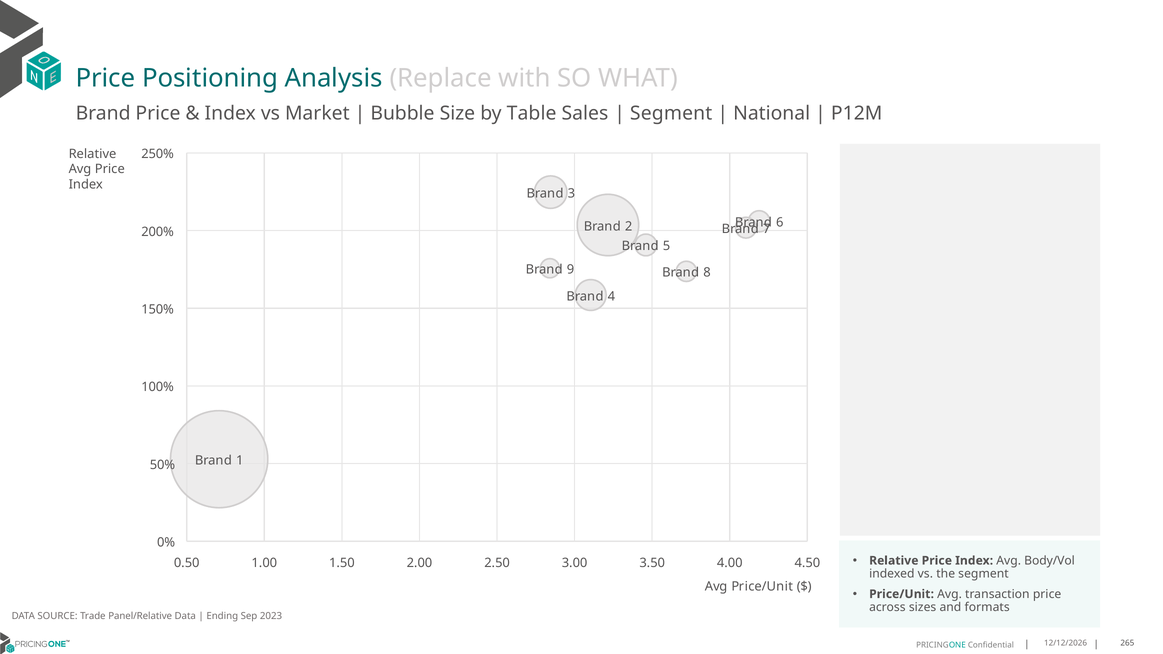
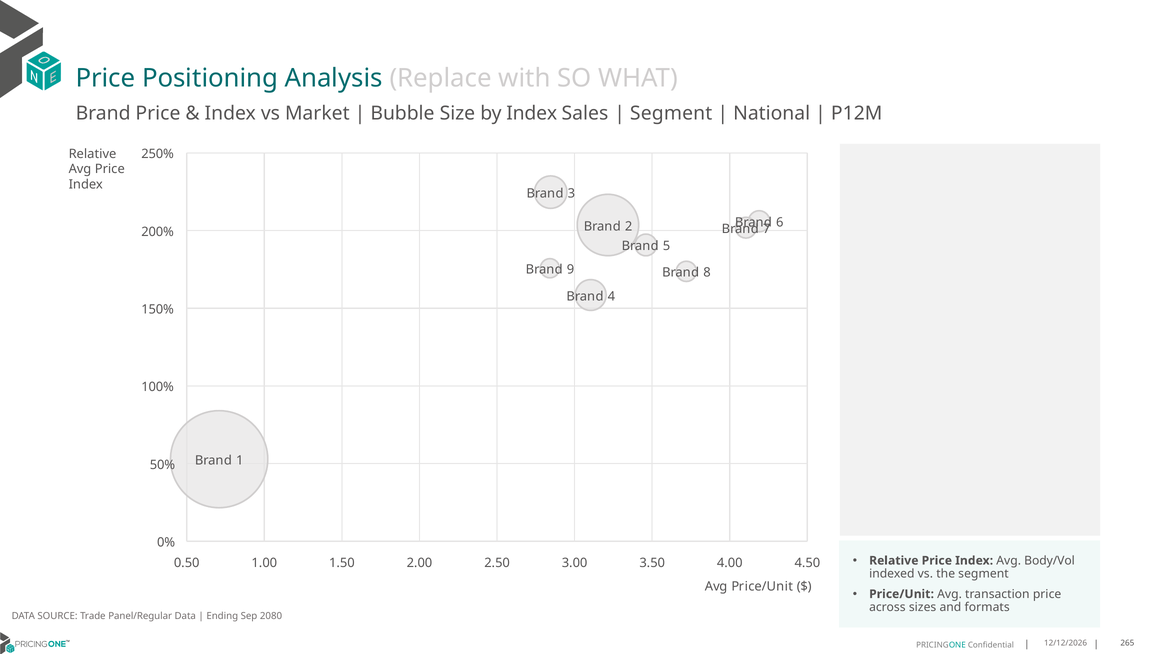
by Table: Table -> Index (532, 113)
Panel/Relative: Panel/Relative -> Panel/Regular (140, 616)
2023: 2023 -> 2080 (271, 616)
